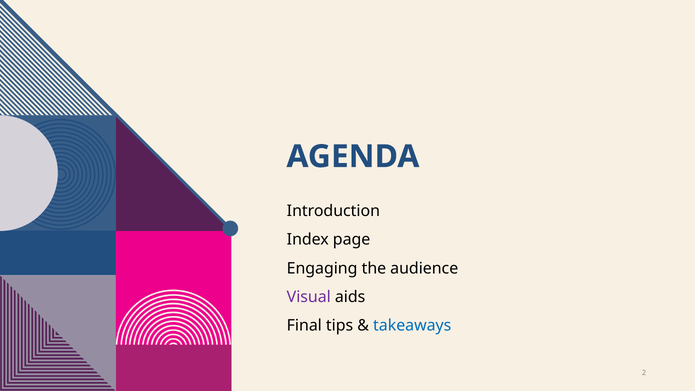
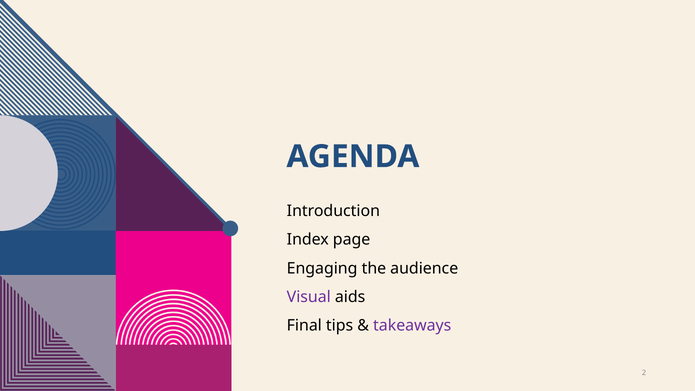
takeaways colour: blue -> purple (412, 326)
